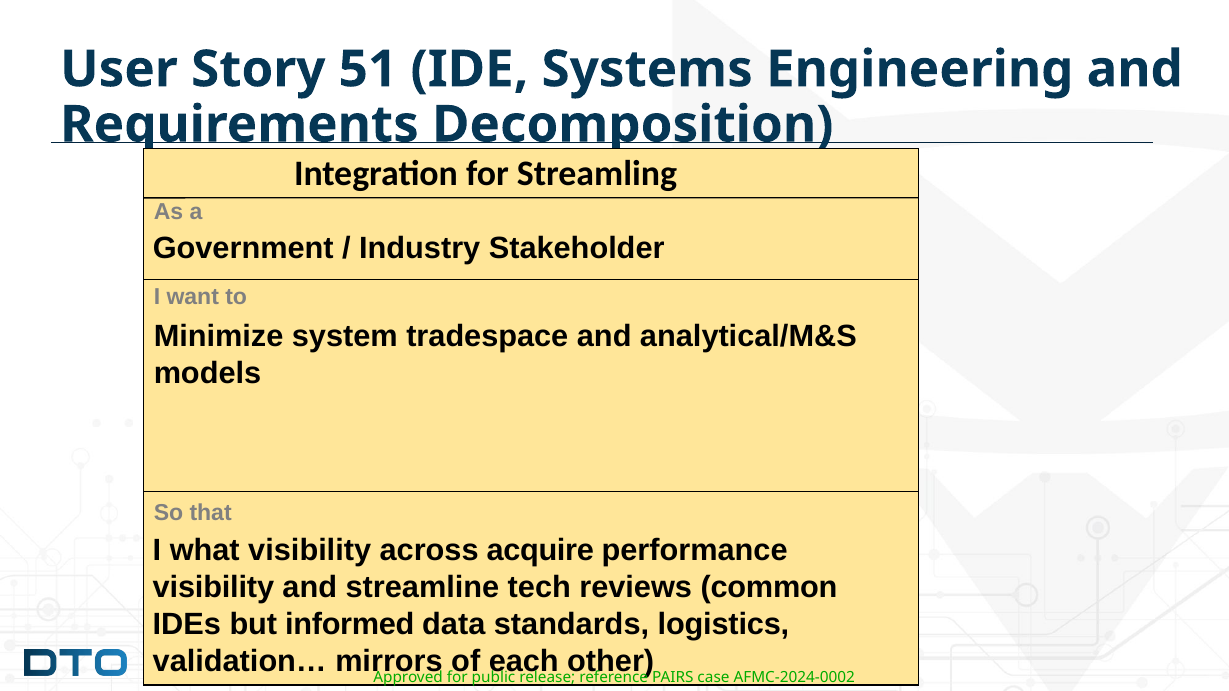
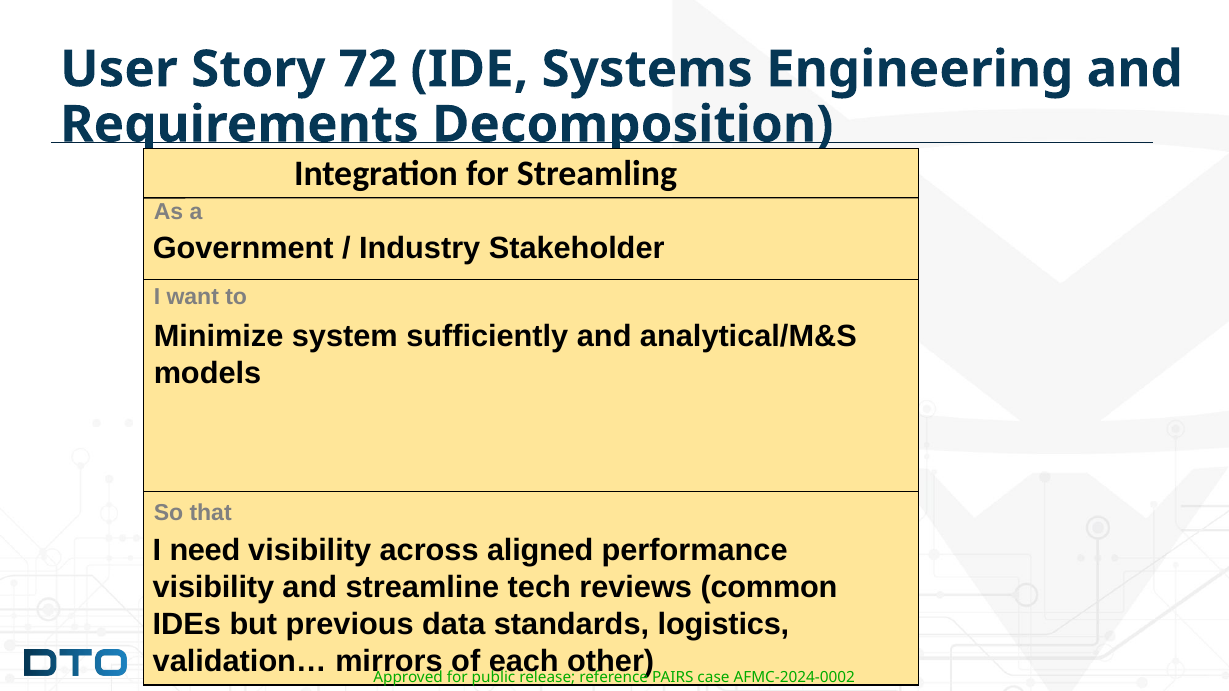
51: 51 -> 72 (368, 69)
tradespace: tradespace -> sufficiently (487, 337)
what: what -> need (205, 551)
acquire: acquire -> aligned (540, 551)
informed: informed -> previous (350, 625)
